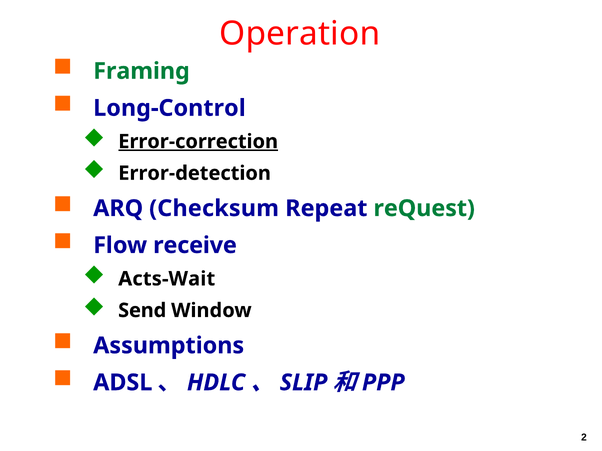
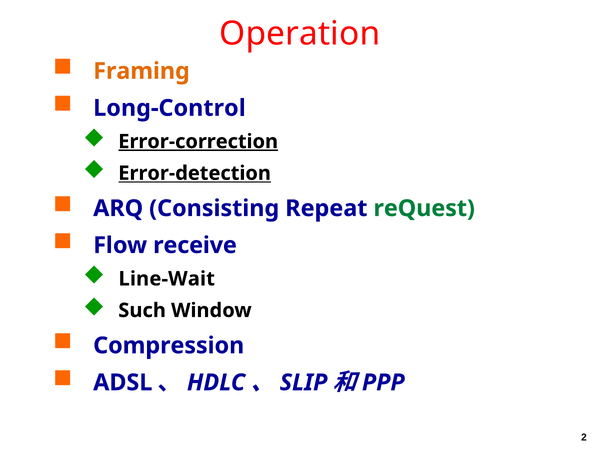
Framing colour: green -> orange (141, 71)
Error-detection underline: none -> present (195, 173)
Checksum: Checksum -> Consisting (214, 209)
Acts-Wait: Acts-Wait -> Line-Wait (167, 279)
Send: Send -> Such (142, 311)
Assumptions: Assumptions -> Compression (169, 346)
